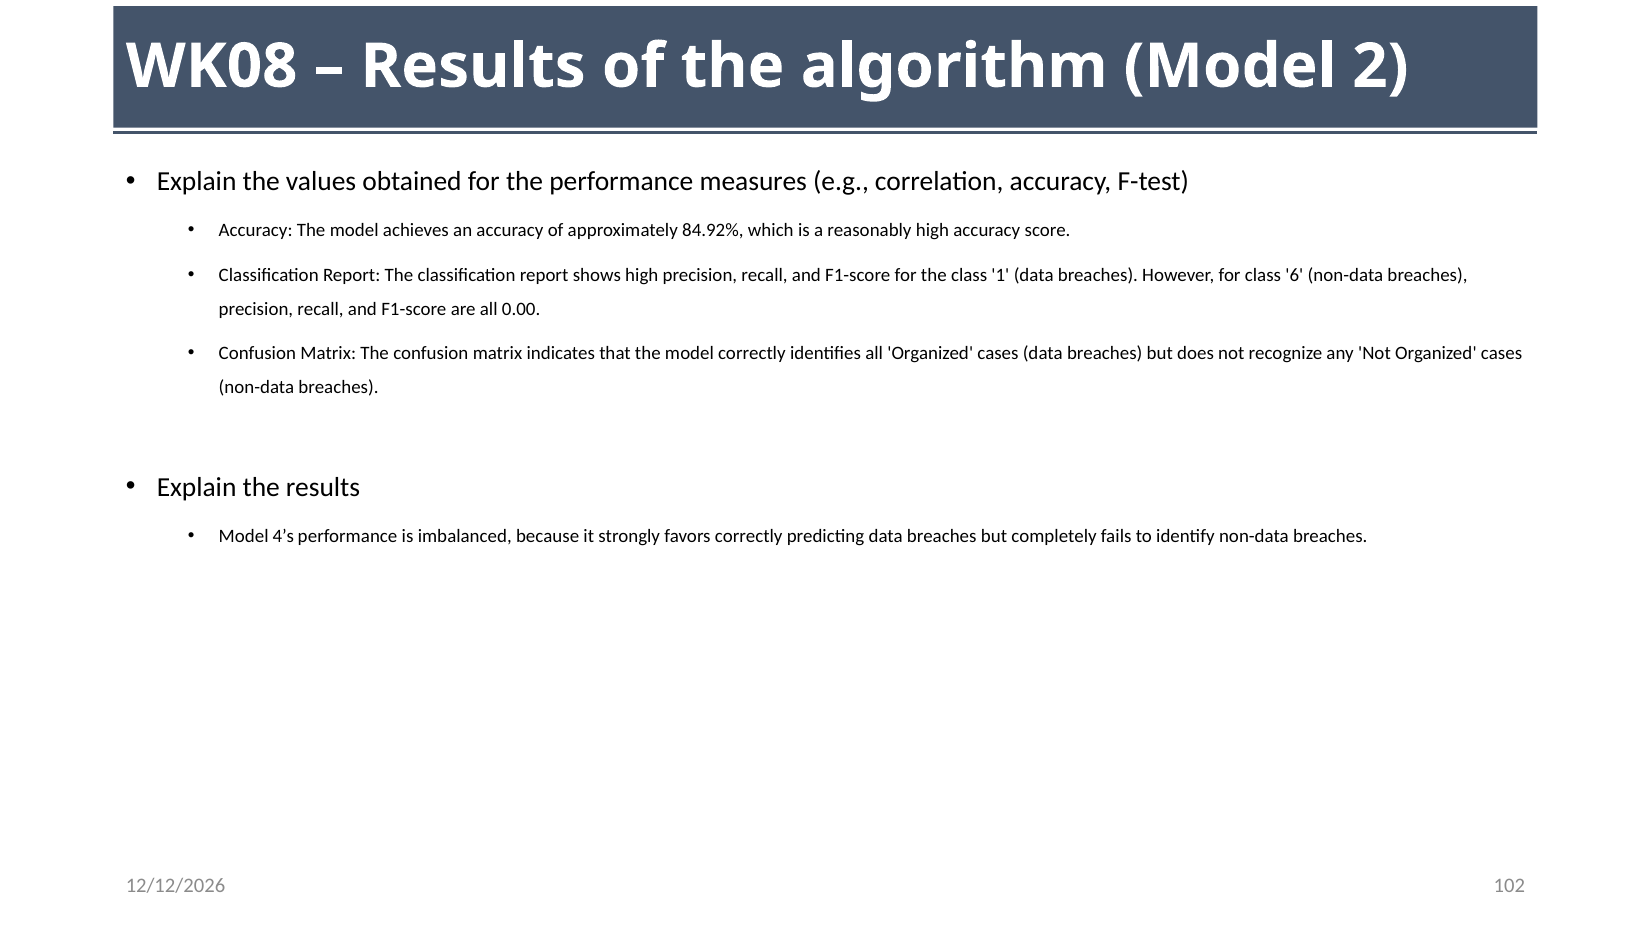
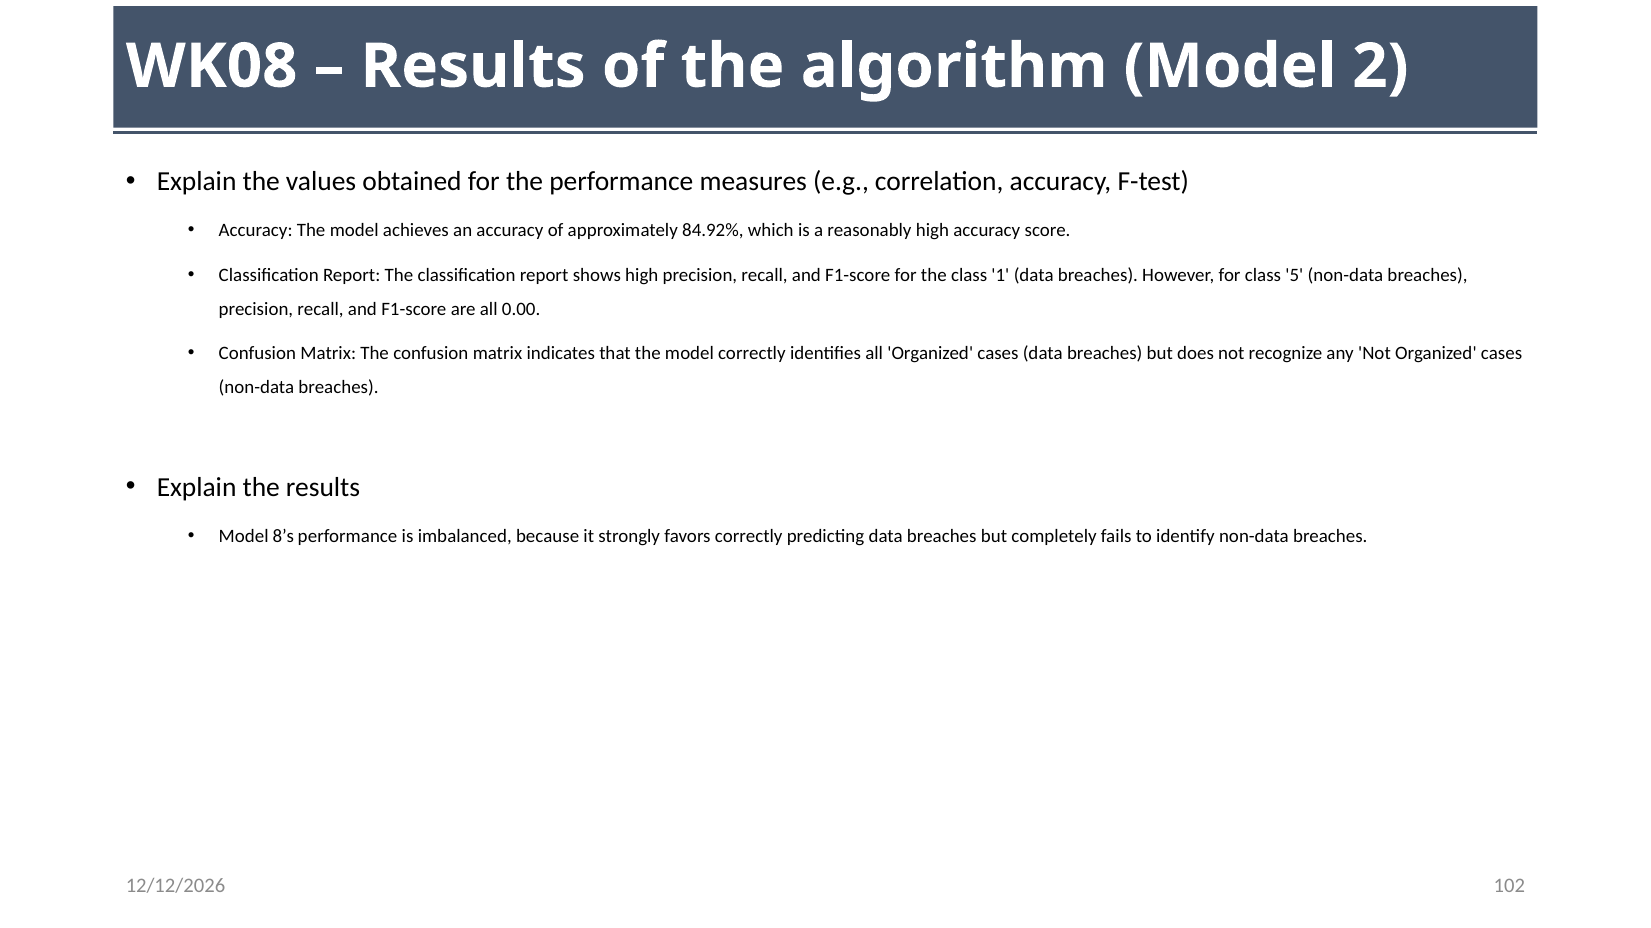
6: 6 -> 5 (1294, 275)
4’s: 4’s -> 8’s (283, 537)
